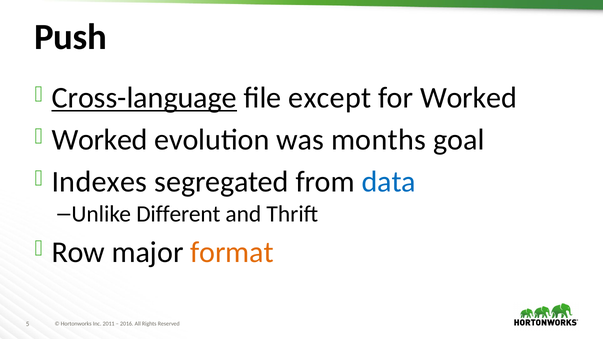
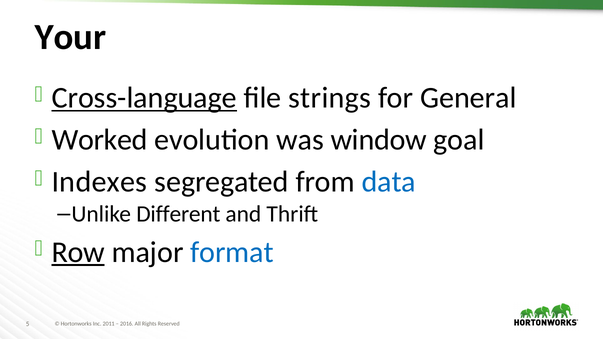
Push: Push -> Your (70, 37)
except: except -> strings (330, 98)
for Worked: Worked -> General (468, 98)
months: months -> window (379, 140)
Row underline: none -> present (78, 252)
format colour: orange -> blue (232, 252)
